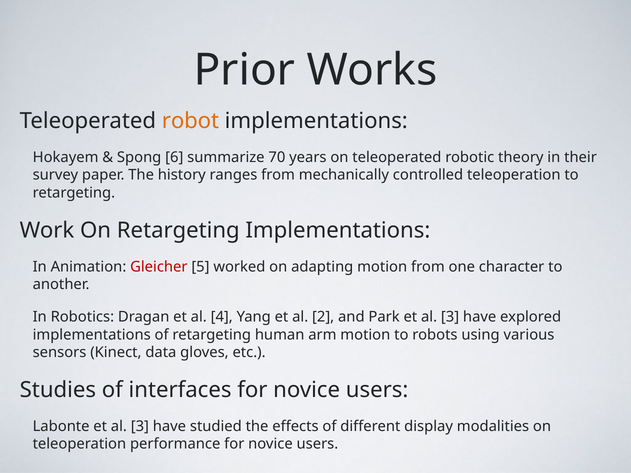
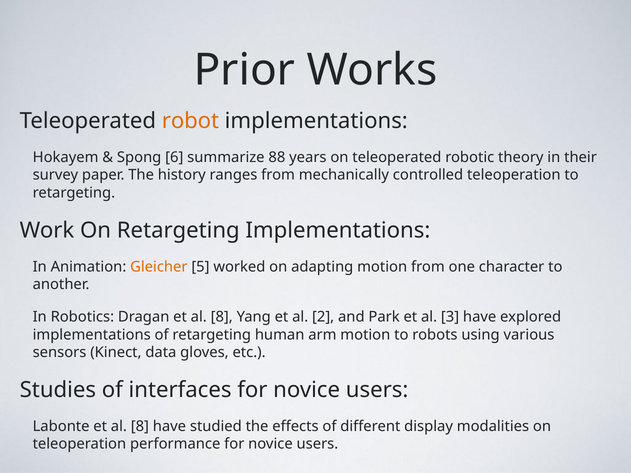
70: 70 -> 88 (277, 157)
Gleicher colour: red -> orange (159, 267)
Dragan et al 4: 4 -> 8 (222, 317)
Labonte et al 3: 3 -> 8 (140, 427)
